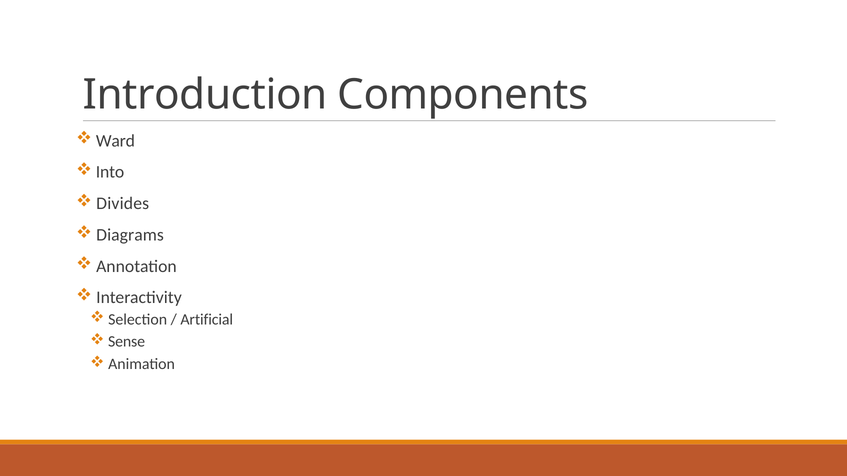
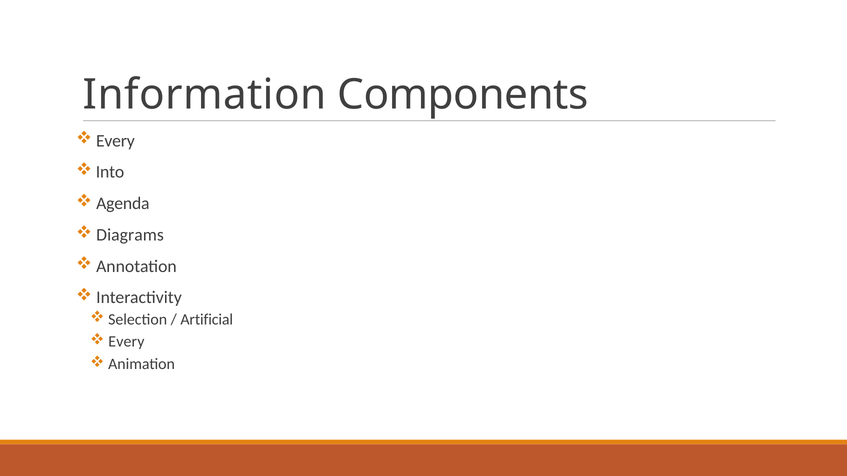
Introduction: Introduction -> Information (205, 95)
Ward: Ward -> Every (115, 141)
Divides: Divides -> Agenda (123, 204)
Sense: Sense -> Every (126, 342)
